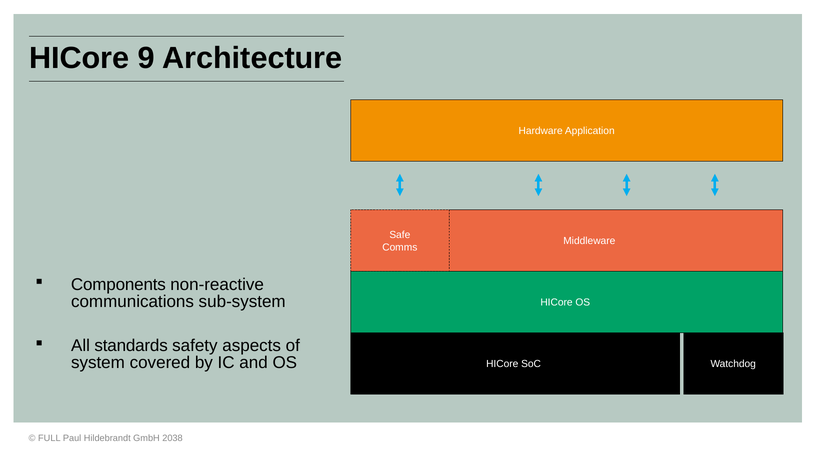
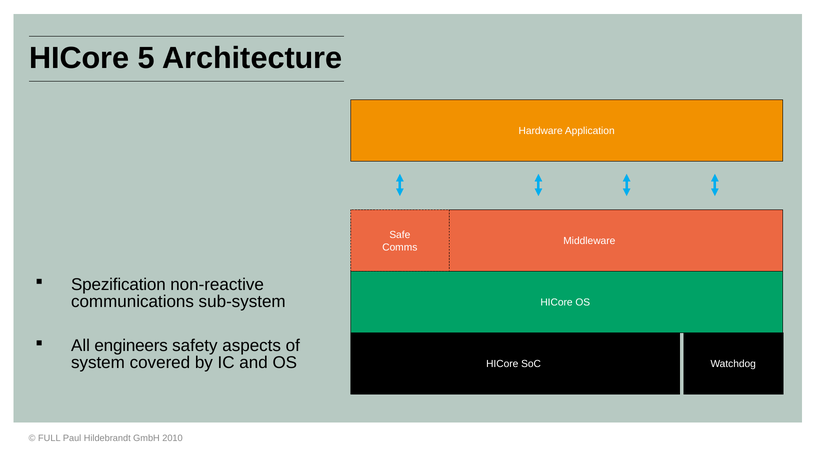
9: 9 -> 5 (146, 58)
Components: Components -> Spezification (118, 284)
standards: standards -> engineers (131, 346)
2038: 2038 -> 2010 (172, 438)
